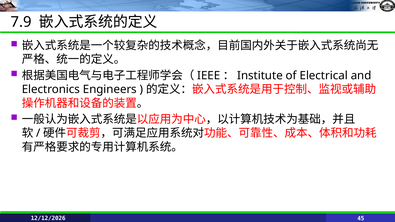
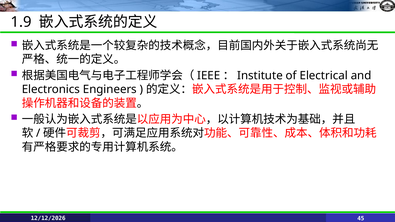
7.9: 7.9 -> 1.9 (21, 22)
